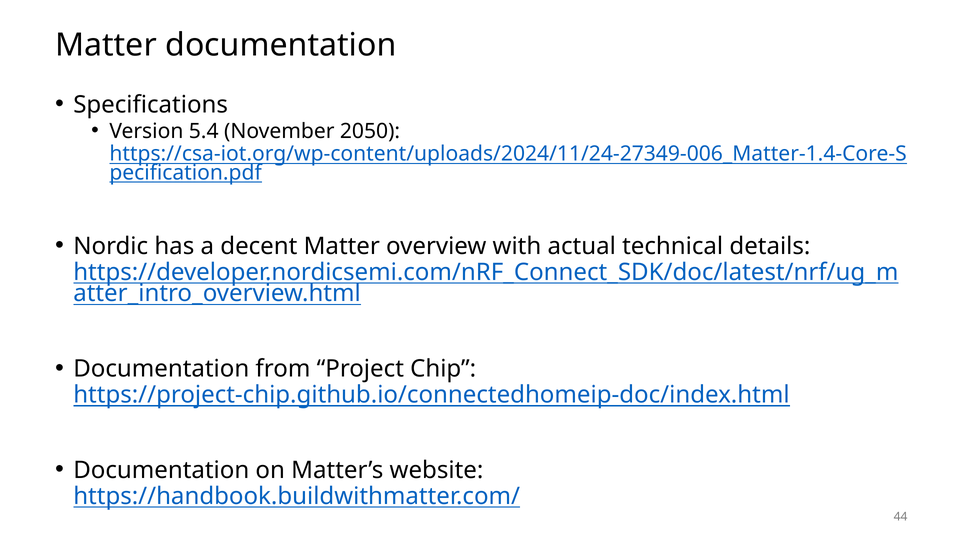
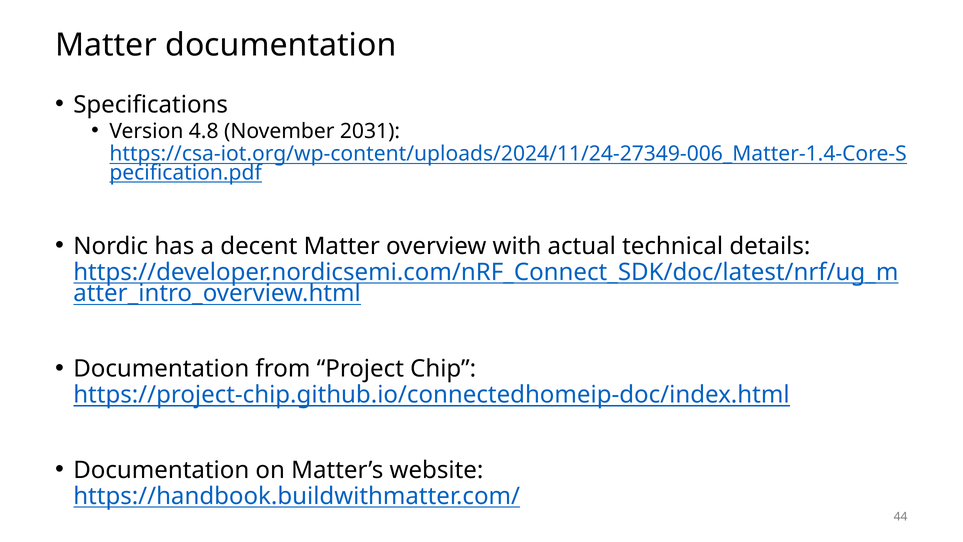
5.4: 5.4 -> 4.8 (204, 131)
2050: 2050 -> 2031 (370, 131)
